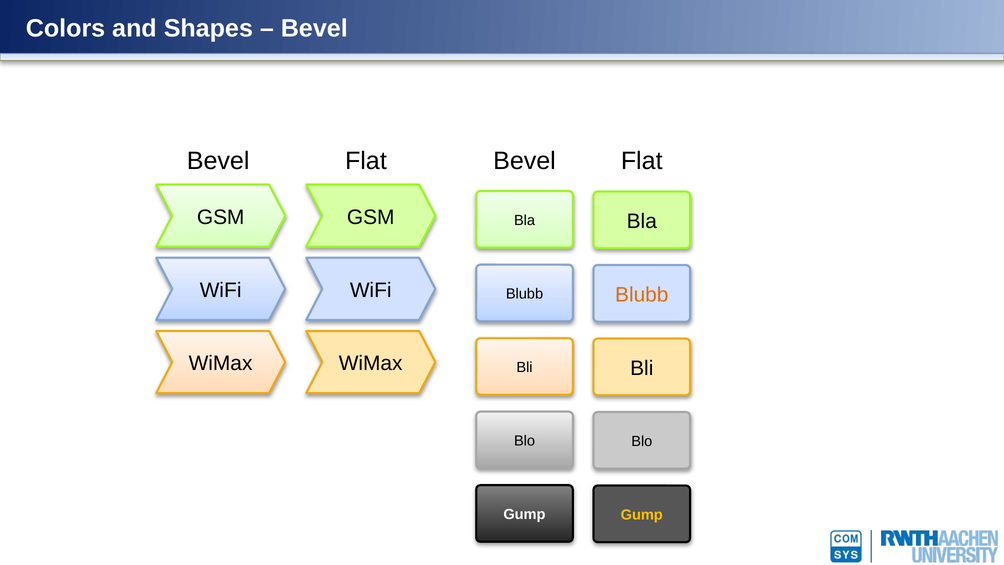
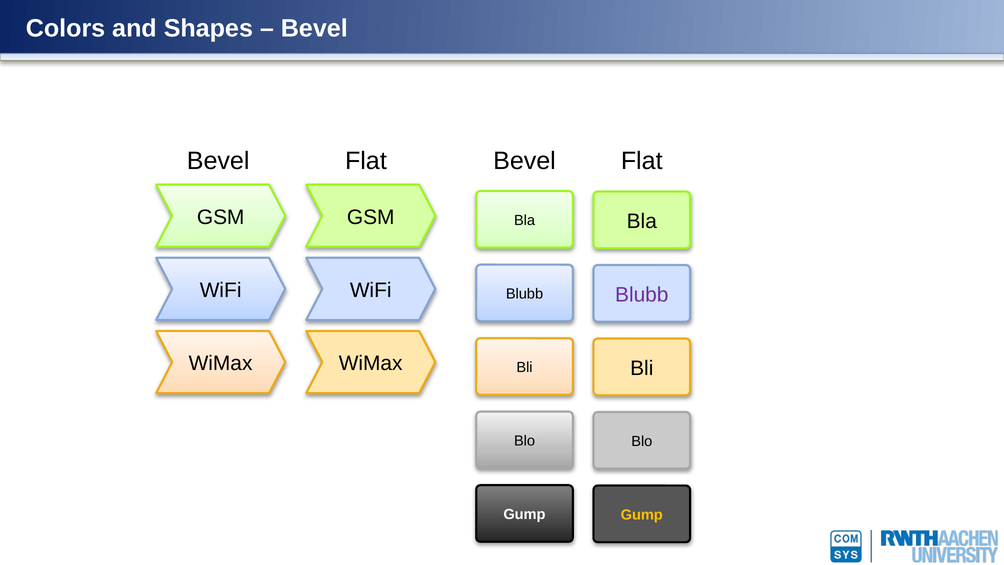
Blubb colour: orange -> purple (642, 295)
